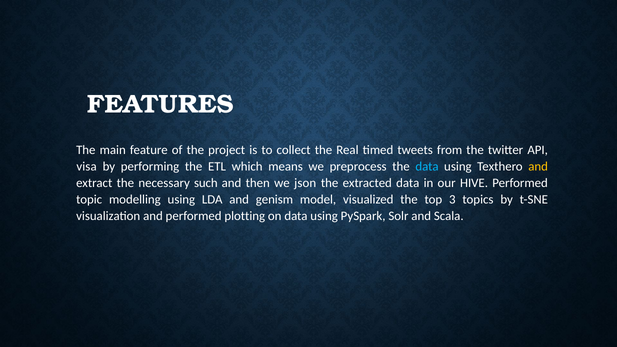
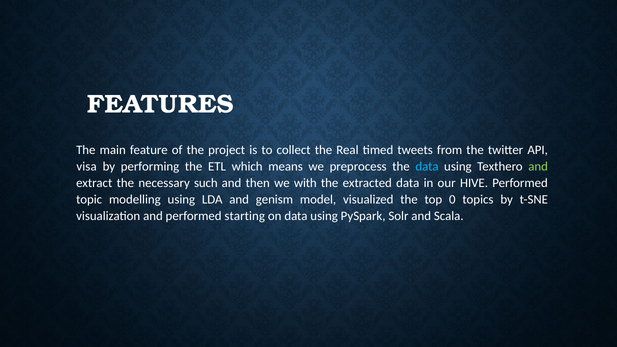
and colour: yellow -> light green (538, 166)
json: json -> with (305, 183)
3: 3 -> 0 (452, 199)
plotting: plotting -> starting (245, 216)
